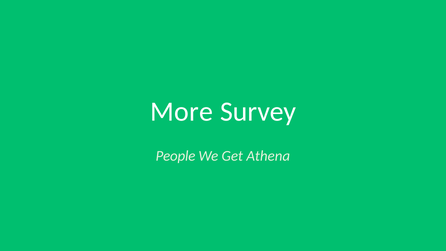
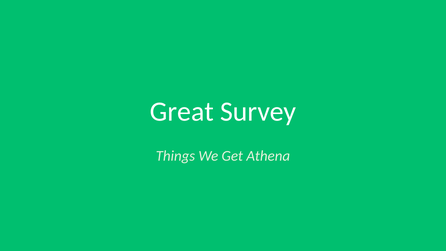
More: More -> Great (182, 111)
People: People -> Things (175, 156)
